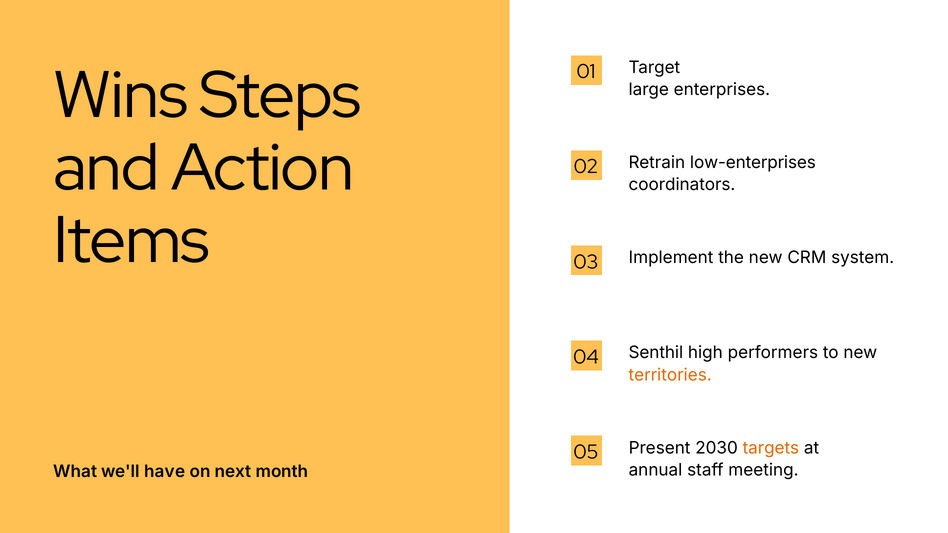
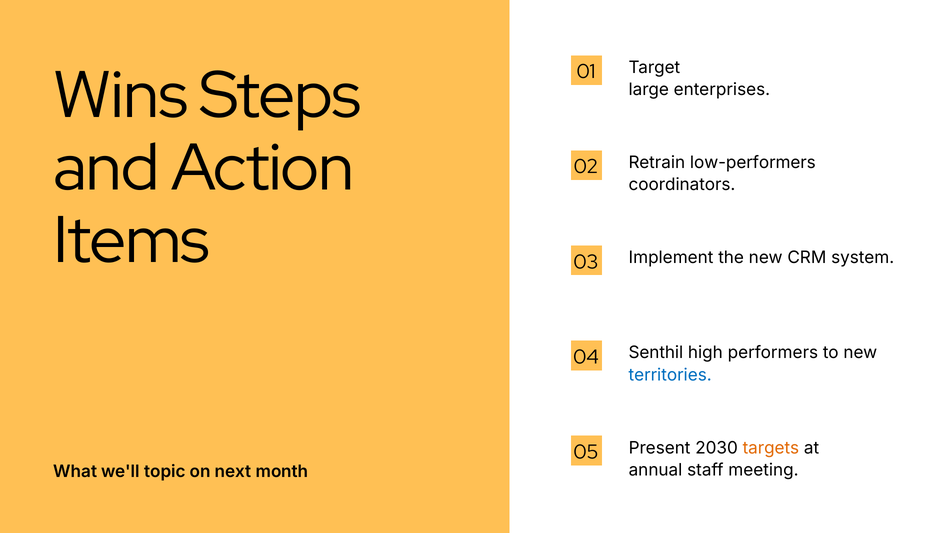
low-enterprises: low-enterprises -> low-performers (753, 163)
territories colour: orange -> blue (670, 375)
have: have -> topic (165, 472)
